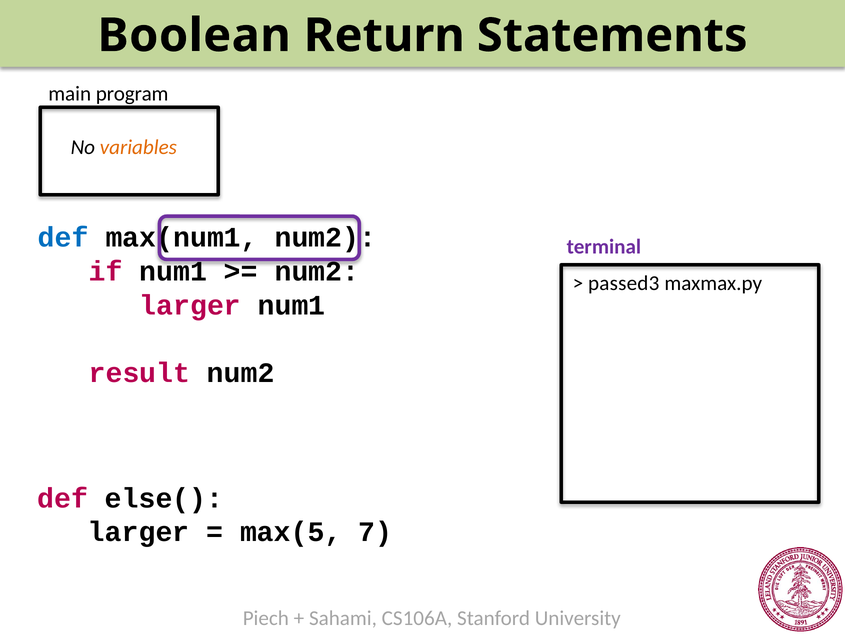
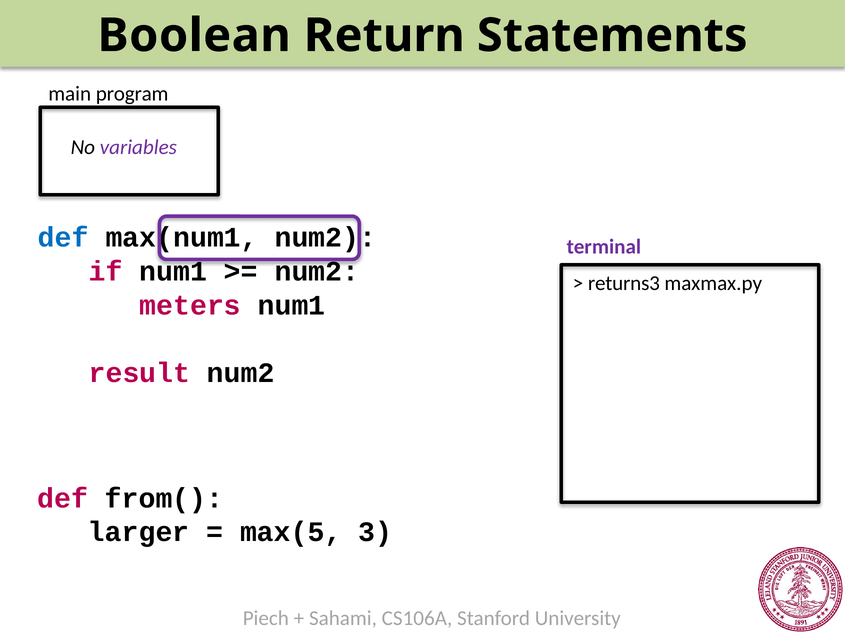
variables colour: orange -> purple (138, 147)
passed3: passed3 -> returns3 (624, 283)
larger: larger -> meters (190, 305)
else(: else( -> from( (164, 498)
7: 7 -> 3 (375, 532)
